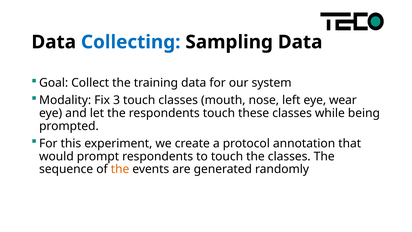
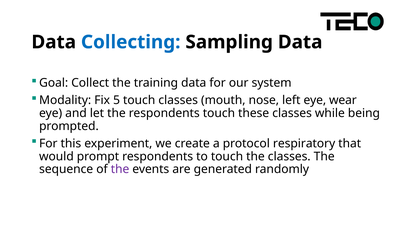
3: 3 -> 5 (117, 100)
annotation: annotation -> respiratory (304, 143)
the colour: orange -> purple (120, 169)
